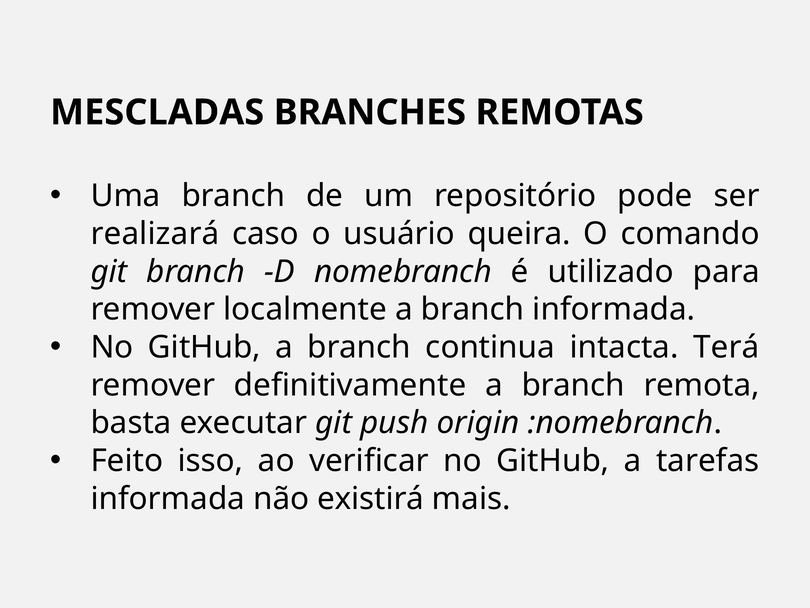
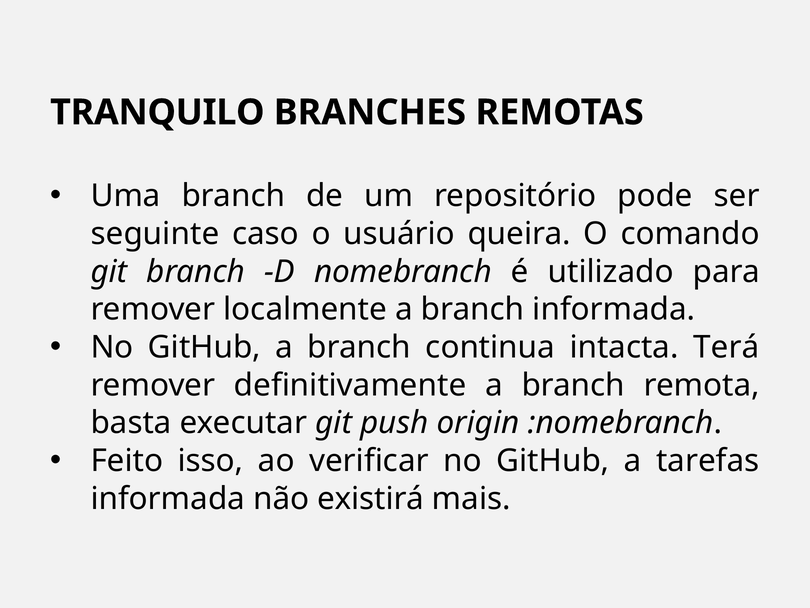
MESCLADAS: MESCLADAS -> TRANQUILO (157, 112)
realizará: realizará -> seguinte (155, 234)
